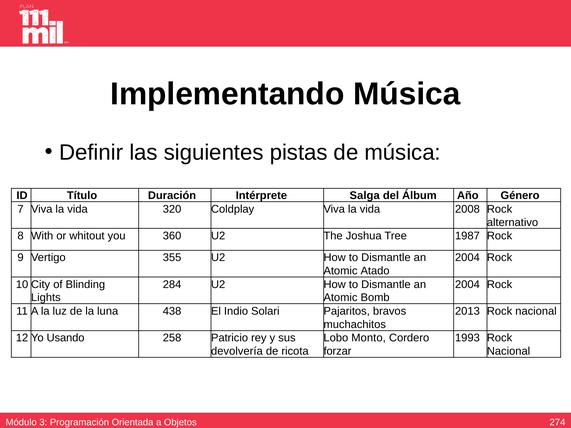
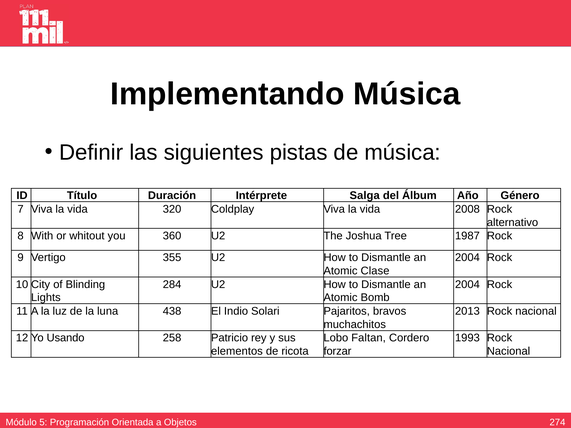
Atado: Atado -> Clase (375, 271)
Monto: Monto -> Faltan (369, 338)
devolvería: devolvería -> elementos (237, 351)
3: 3 -> 5 (43, 423)
